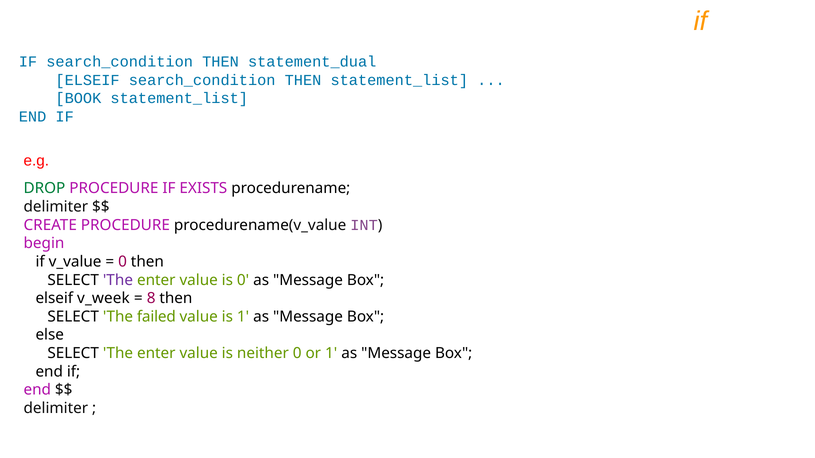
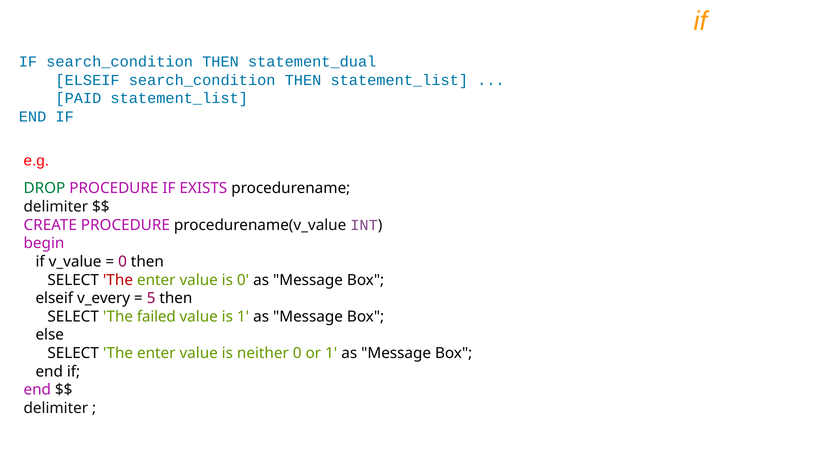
BOOK: BOOK -> PAID (78, 98)
The colour: purple -> red (118, 280)
v_week: v_week -> v_every (104, 299)
8: 8 -> 5 (151, 299)
